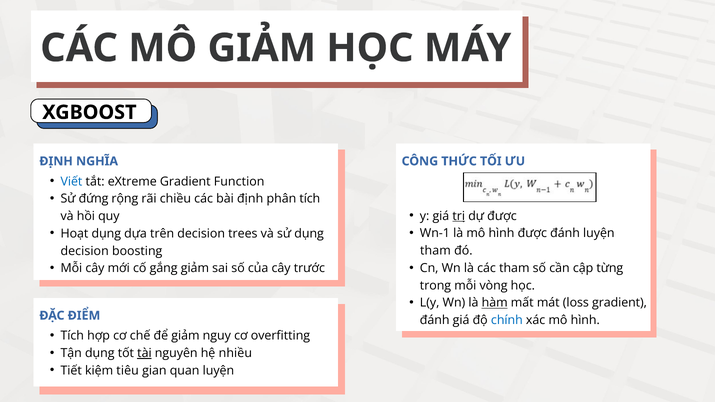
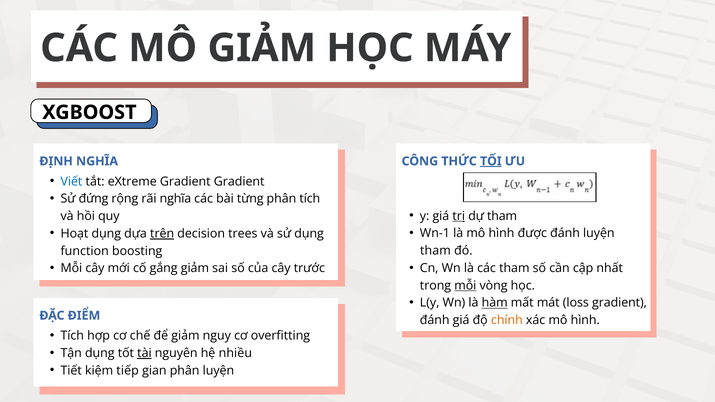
TỐI underline: none -> present (491, 161)
Gradient Function: Function -> Gradient (239, 182)
rãi chiều: chiều -> nghĩa (175, 199)
bài định: định -> từng (250, 199)
dự được: được -> tham (502, 216)
trên underline: none -> present (162, 234)
decision: decision -> function (85, 251)
từng: từng -> nhất (610, 268)
mỗi underline: none -> present (465, 286)
chính colour: blue -> orange (507, 320)
tiêu: tiêu -> tiếp (128, 371)
gian quan: quan -> phân (185, 371)
